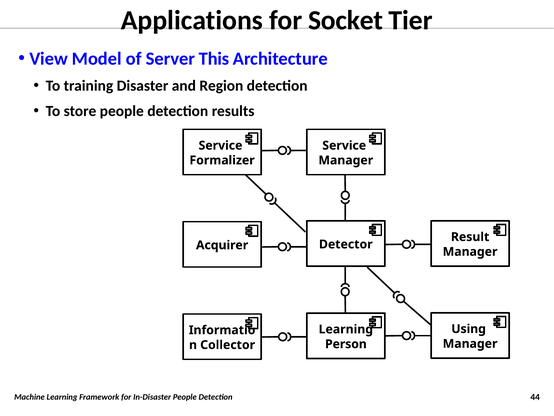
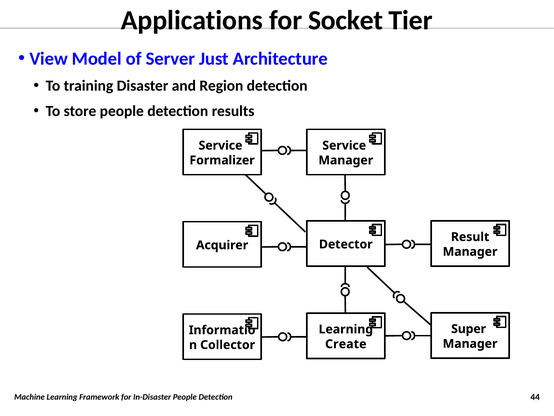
This: This -> Just (214, 59)
Using: Using -> Super (469, 329)
Person: Person -> Create (346, 344)
